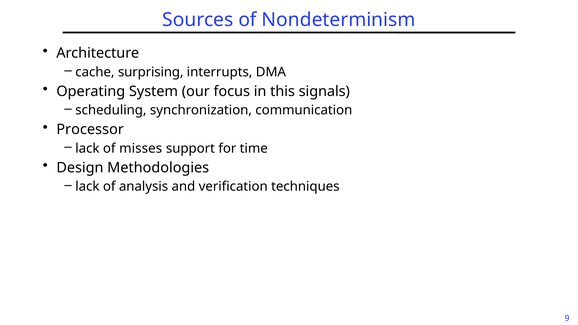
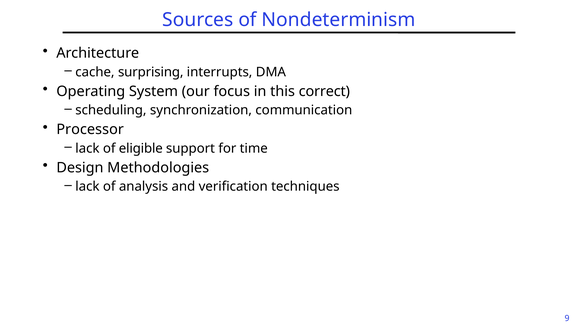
signals: signals -> correct (324, 91)
misses: misses -> eligible (141, 148)
